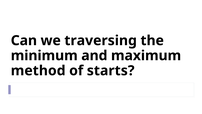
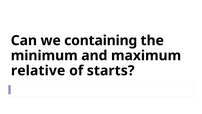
traversing: traversing -> containing (101, 40)
method: method -> relative (38, 70)
